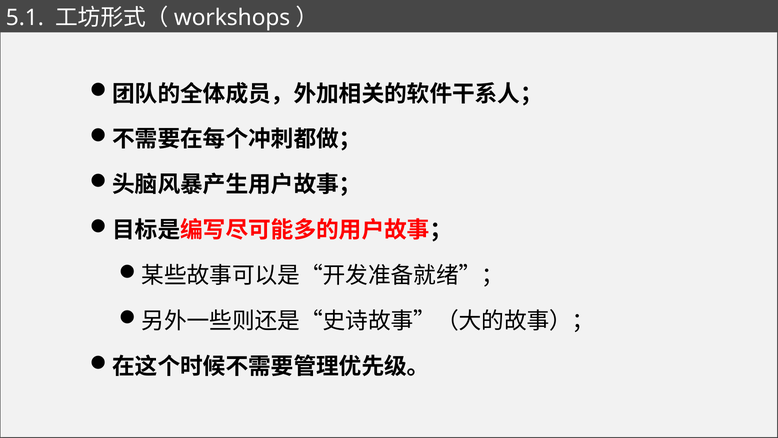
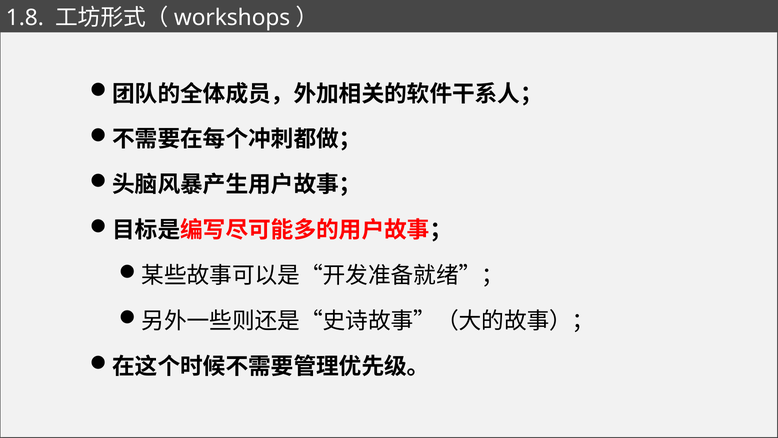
5.1: 5.1 -> 1.8 (25, 18)
